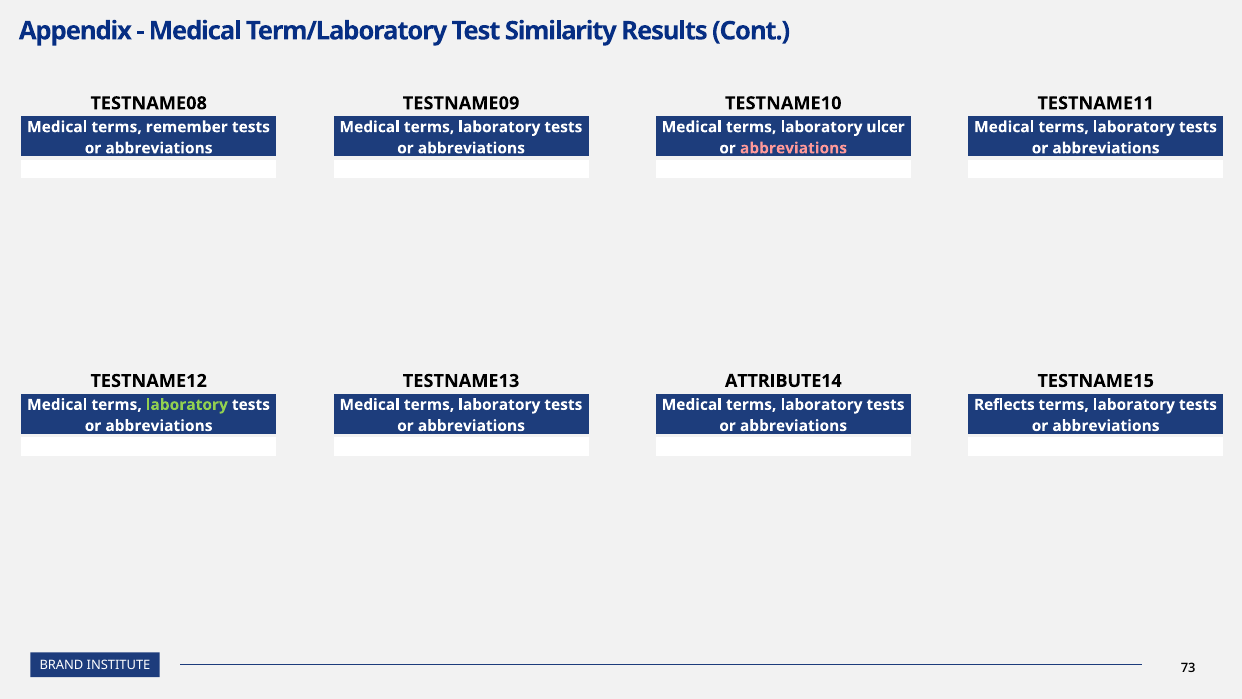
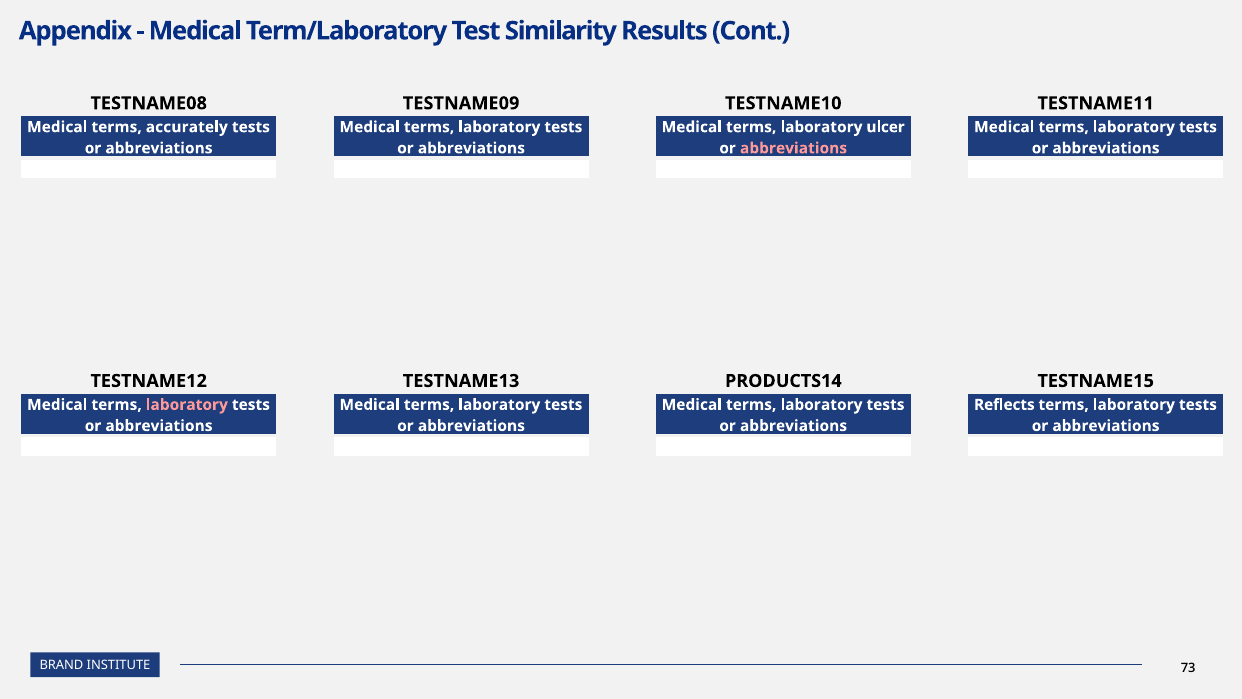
remember: remember -> accurately (187, 127)
ATTRIBUTE14: ATTRIBUTE14 -> PRODUCTS14 (783, 381)
laboratory colour: light green -> pink (187, 405)
